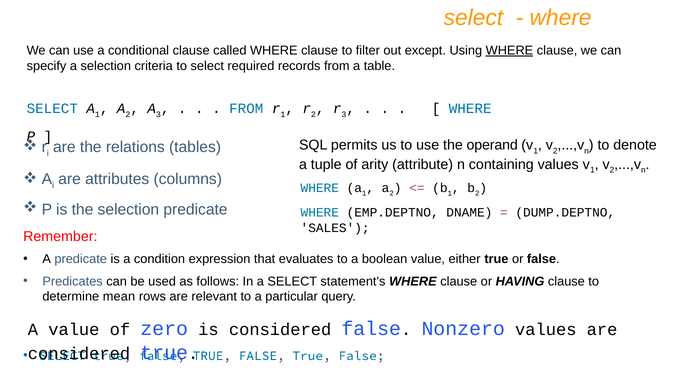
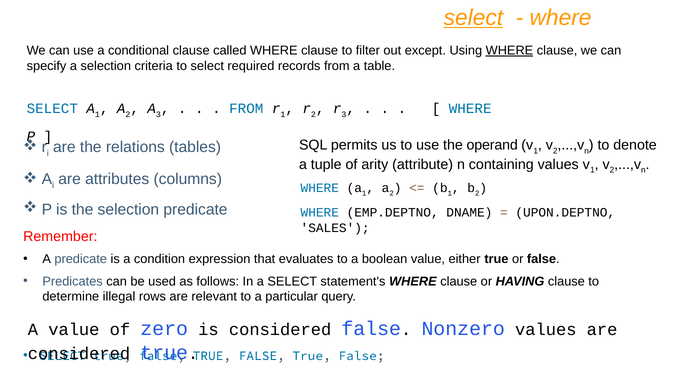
select underline: none -> present (473, 18)
DUMP.DEPTNO: DUMP.DEPTNO -> UPON.DEPTNO (565, 212)
mean: mean -> illegal (119, 296)
